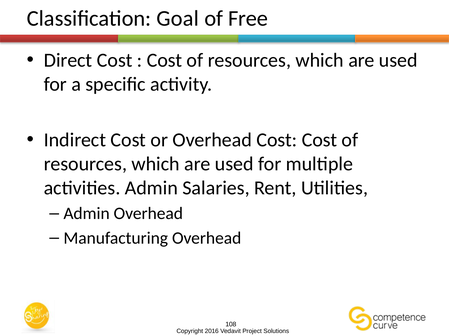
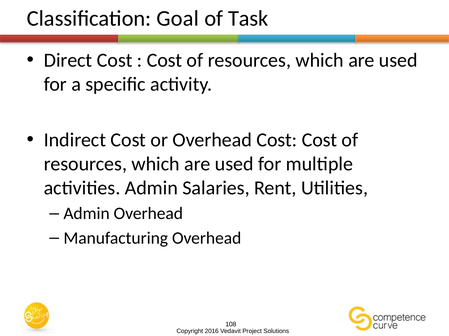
Free: Free -> Task (248, 18)
